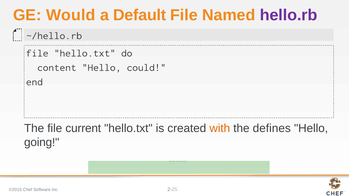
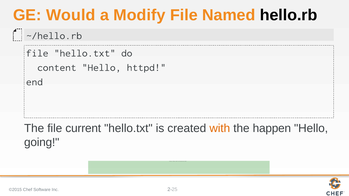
Default: Default -> Modify (139, 15)
hello.rb colour: purple -> black (289, 15)
could: could -> httpd (146, 68)
defines: defines -> happen (272, 128)
